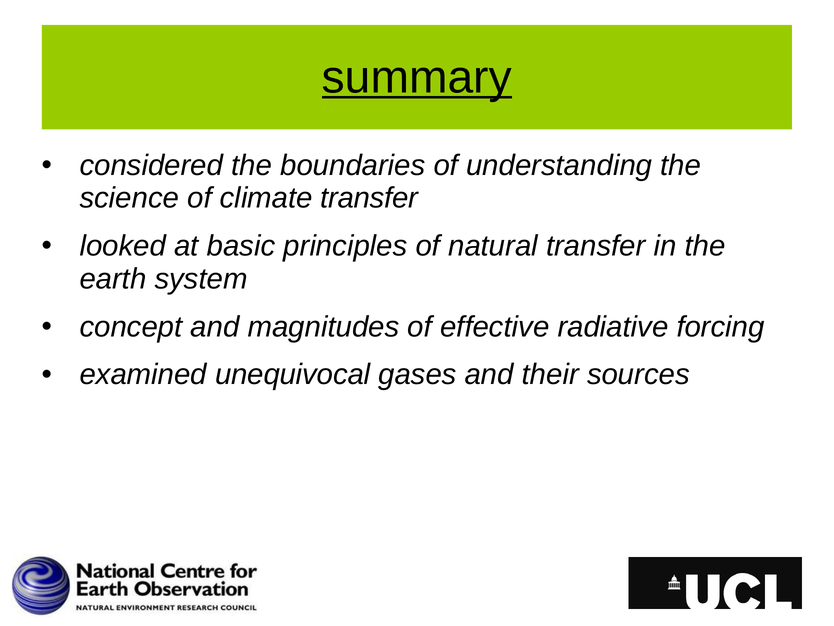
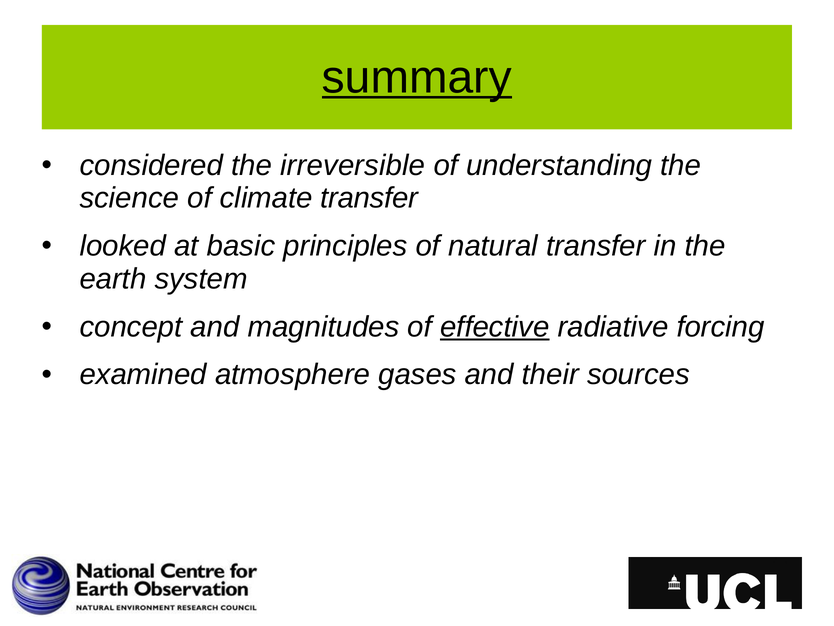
boundaries: boundaries -> irreversible (353, 165)
effective underline: none -> present (495, 327)
unequivocal: unequivocal -> atmosphere (293, 374)
